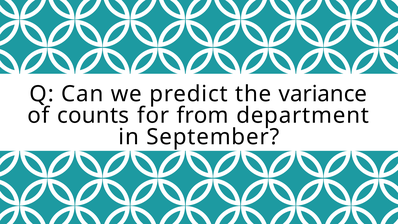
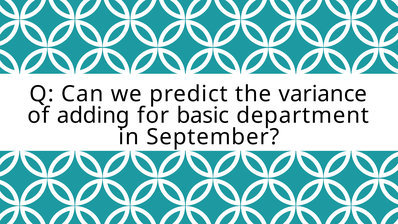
counts: counts -> adding (93, 115)
from: from -> basic (203, 115)
